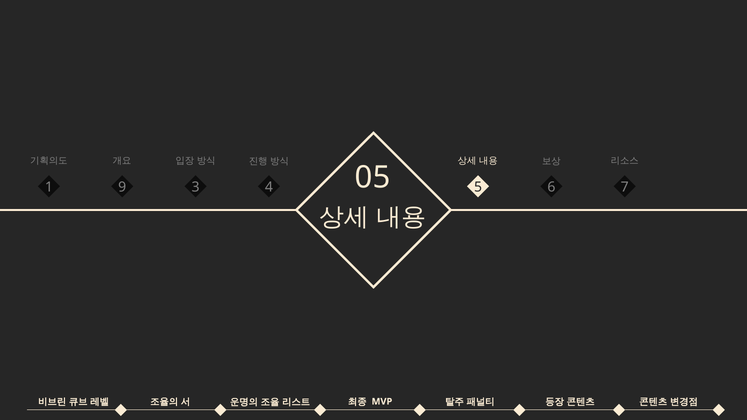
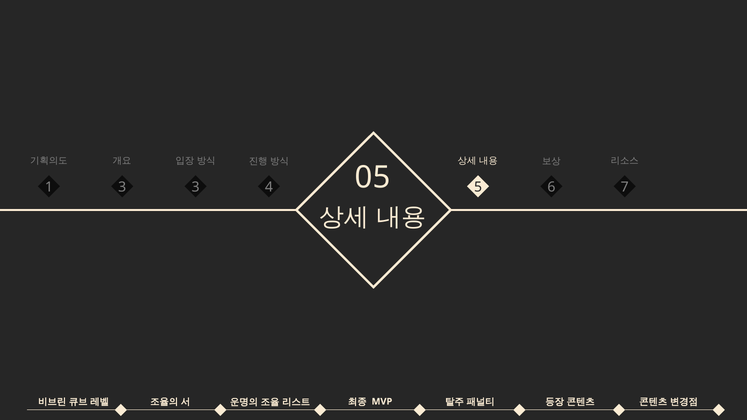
1 9: 9 -> 3 (122, 187)
